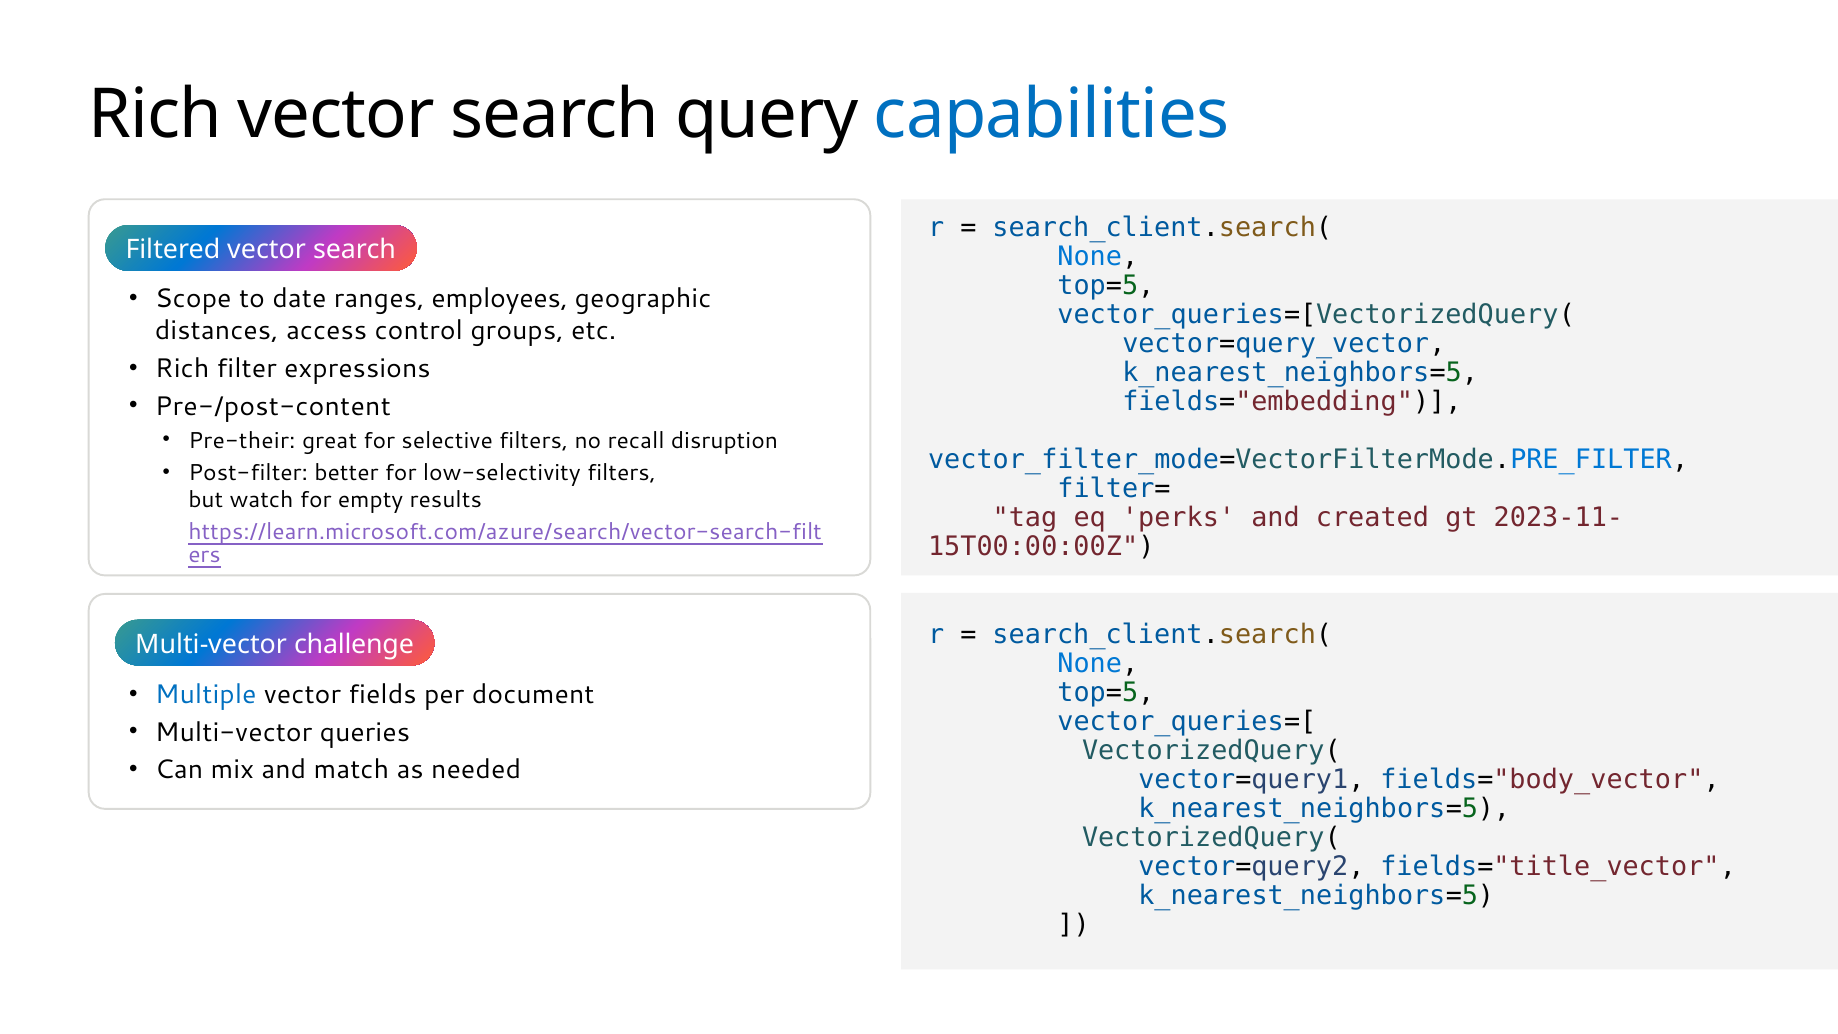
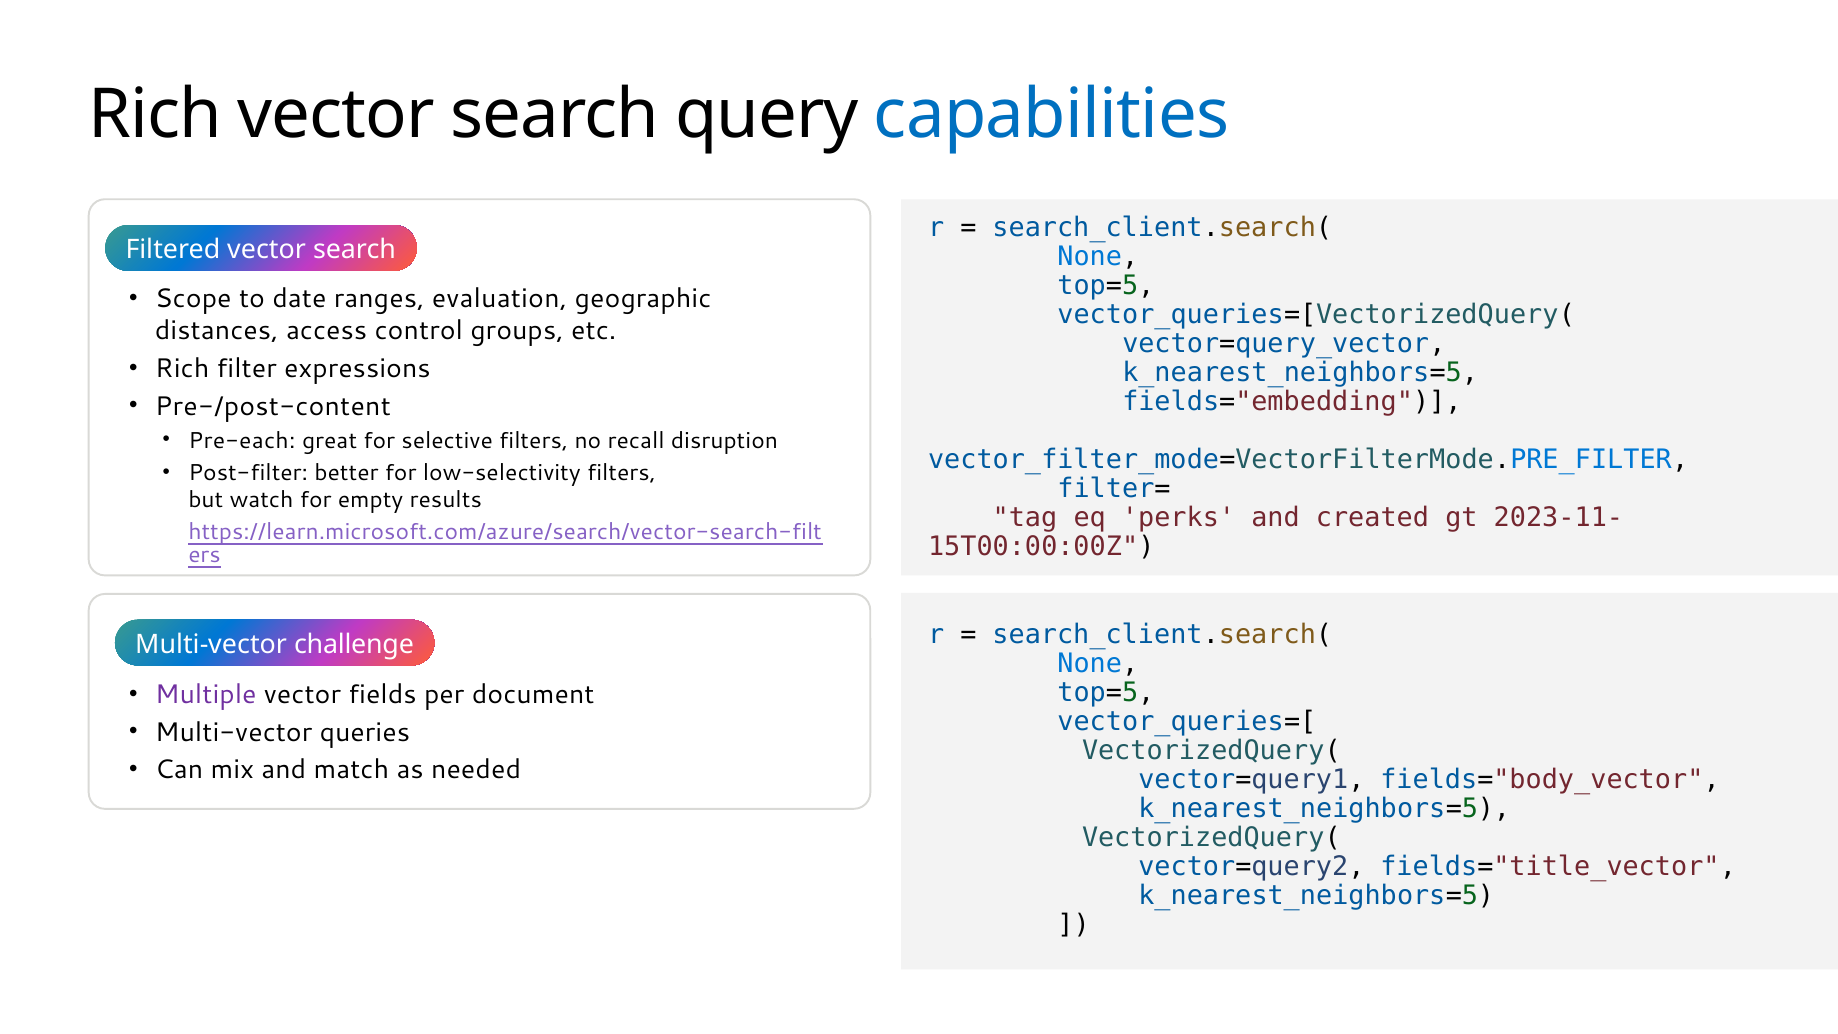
employees: employees -> evaluation (500, 299)
Pre-their: Pre-their -> Pre-each (242, 440)
Multiple colour: blue -> purple (206, 695)
